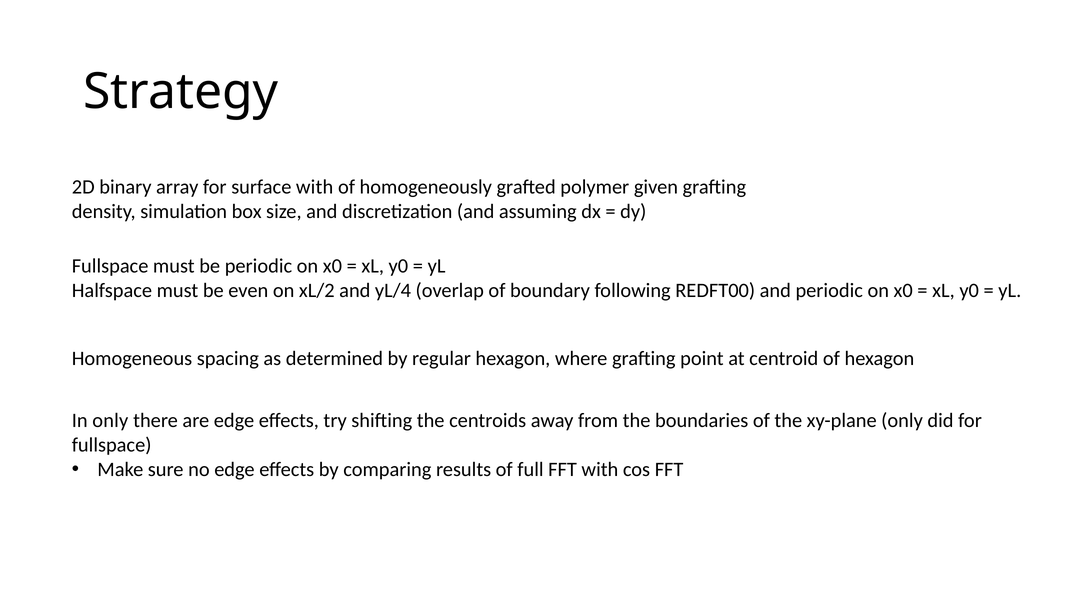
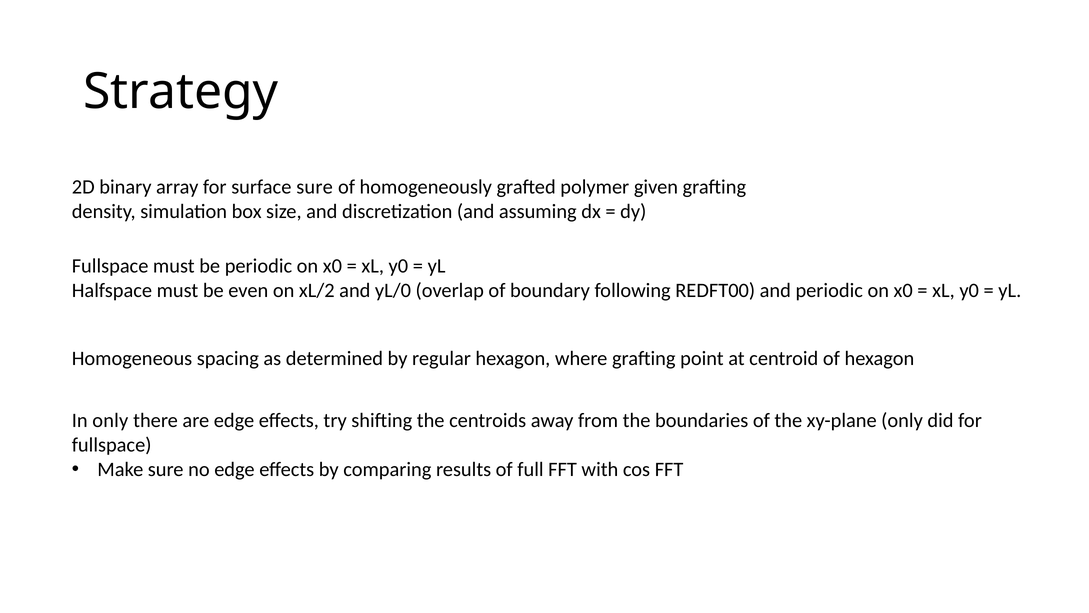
surface with: with -> sure (315, 187)
yL/4: yL/4 -> yL/0 (393, 290)
